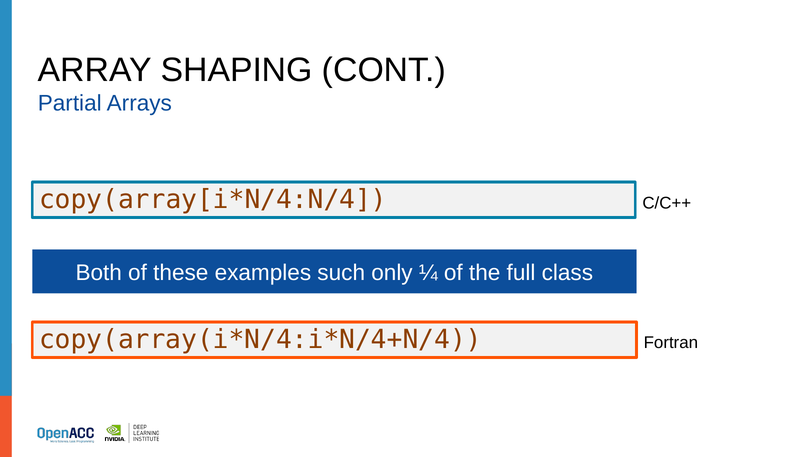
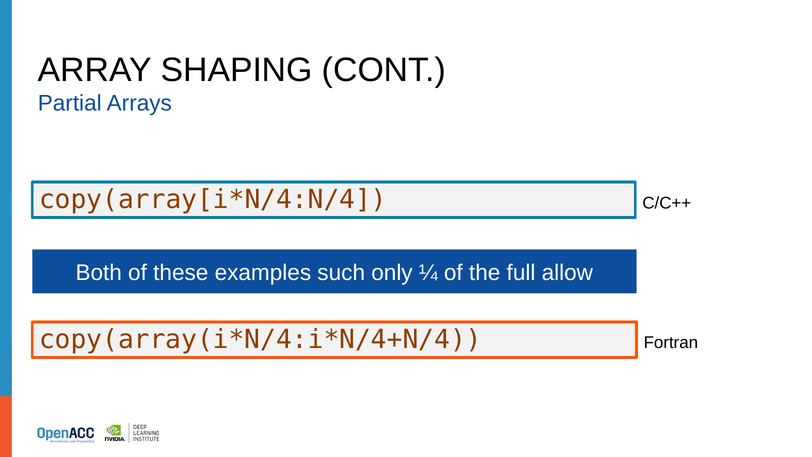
class: class -> allow (567, 273)
